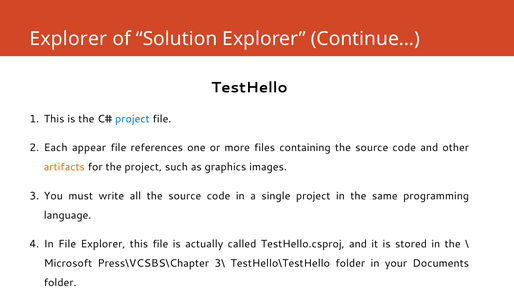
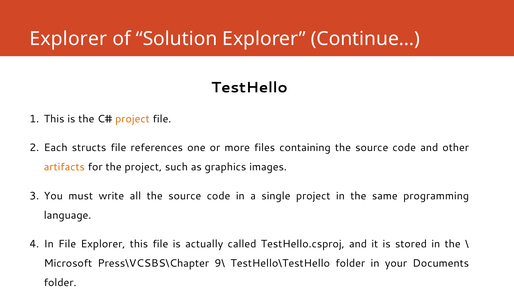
project colour: blue -> orange (132, 119)
appear: appear -> structs (89, 148)
3\: 3\ -> 9\ (220, 263)
